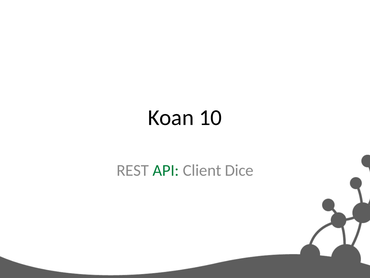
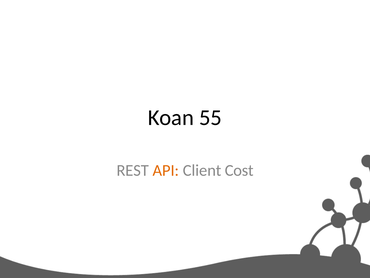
10: 10 -> 55 (210, 118)
API colour: green -> orange (166, 170)
Dice: Dice -> Cost (239, 170)
